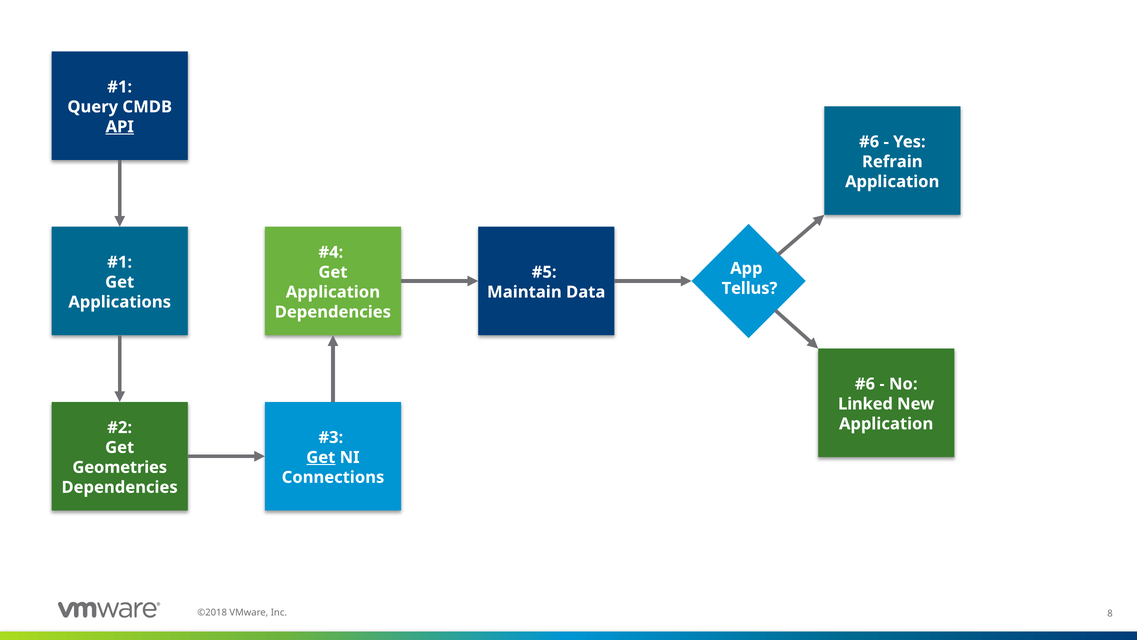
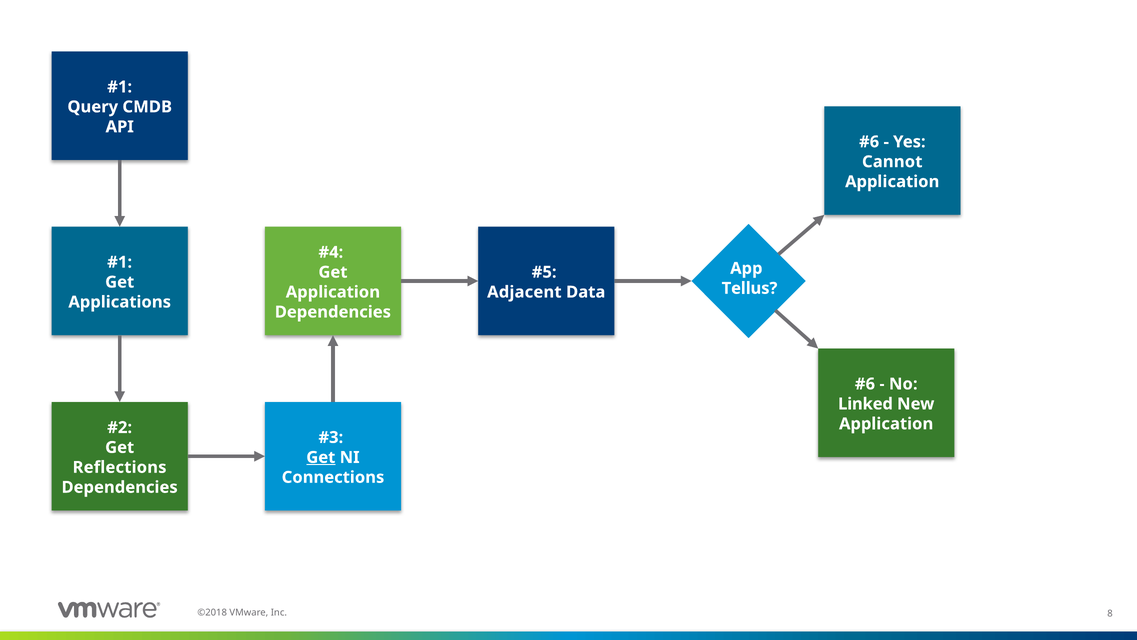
API underline: present -> none (120, 127)
Refrain: Refrain -> Cannot (892, 162)
Maintain: Maintain -> Adjacent (524, 292)
Geometries: Geometries -> Reflections (120, 467)
